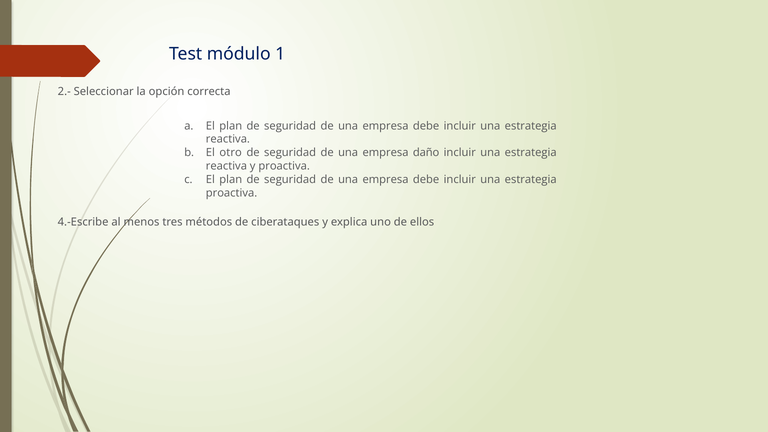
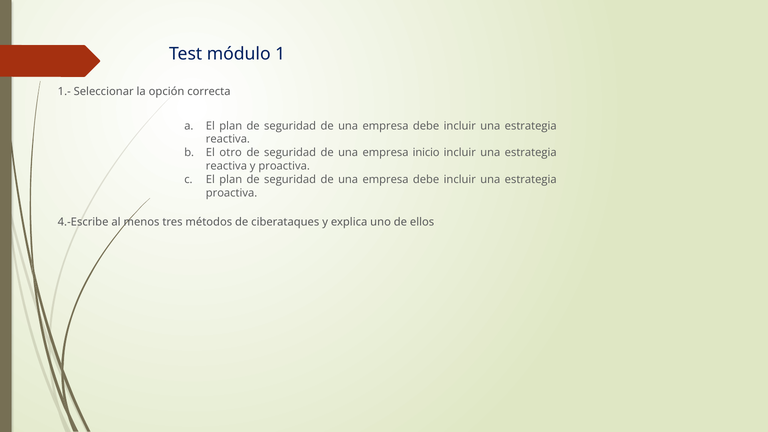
2.-: 2.- -> 1.- (64, 91)
daño: daño -> inicio (426, 153)
